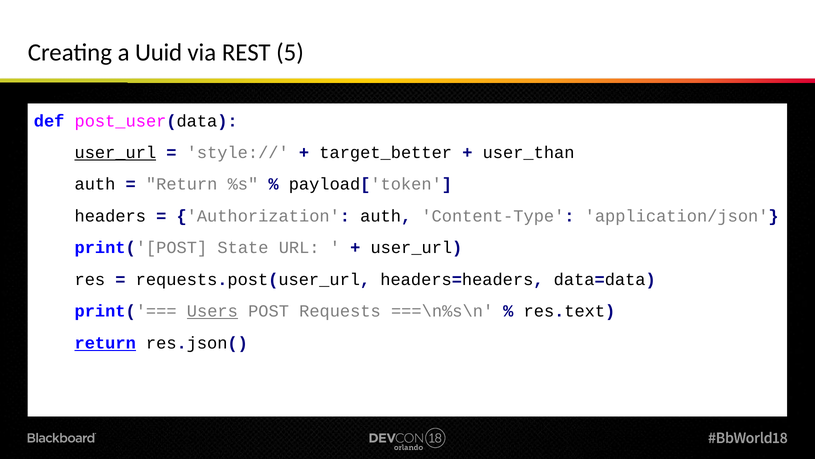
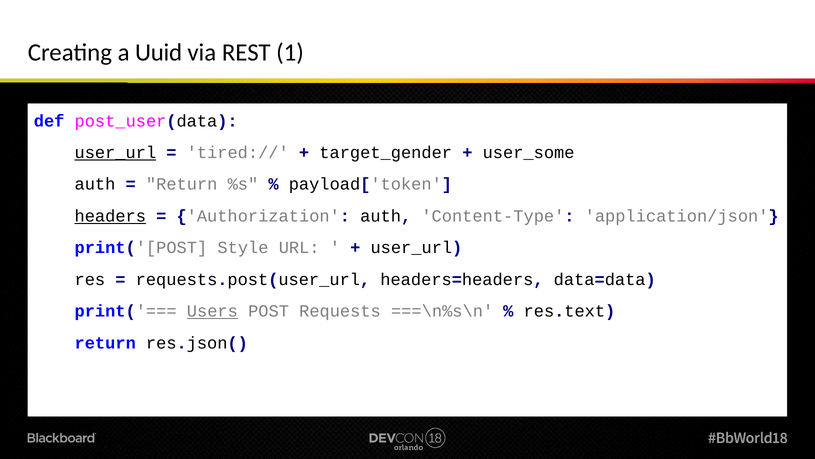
5: 5 -> 1 (290, 53)
style://: style:// -> tired:// (238, 152)
target_better: target_better -> target_gender (386, 152)
user_than: user_than -> user_some (529, 152)
headers underline: none -> present (110, 216)
State: State -> Style (243, 248)
return underline: present -> none (105, 343)
